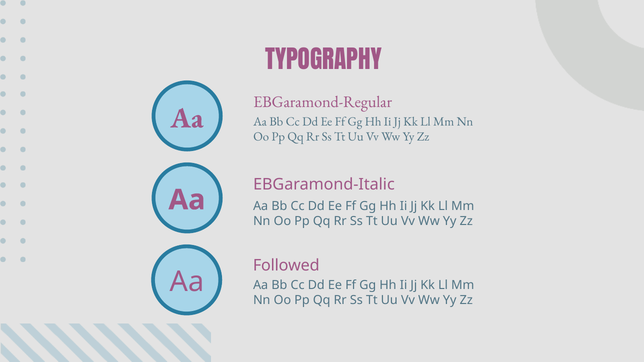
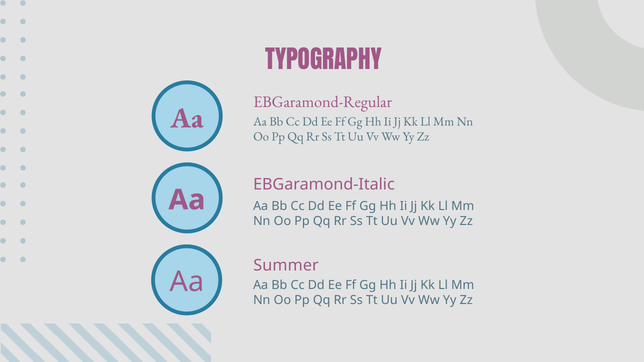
Followed: Followed -> Summer (286, 266)
